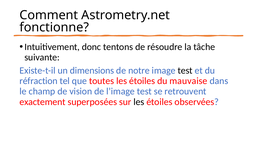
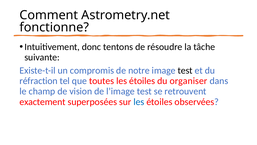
dimensions: dimensions -> compromis (92, 70)
mauvaise: mauvaise -> organiser (188, 81)
les colour: black -> blue (139, 102)
